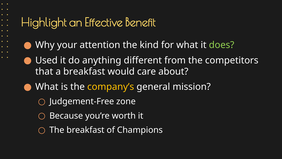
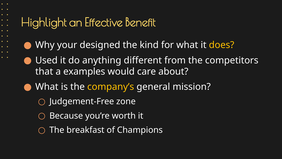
attention: attention -> designed (100, 45)
does colour: light green -> yellow (222, 45)
a breakfast: breakfast -> examples (84, 71)
